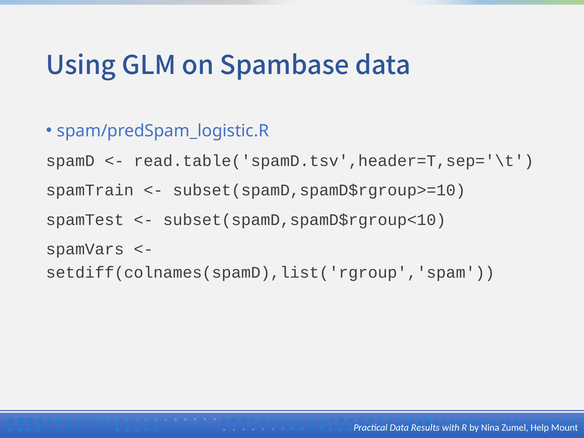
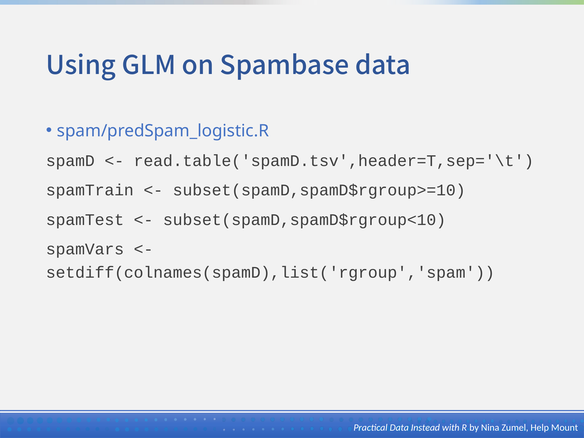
Results: Results -> Instead (425, 428)
